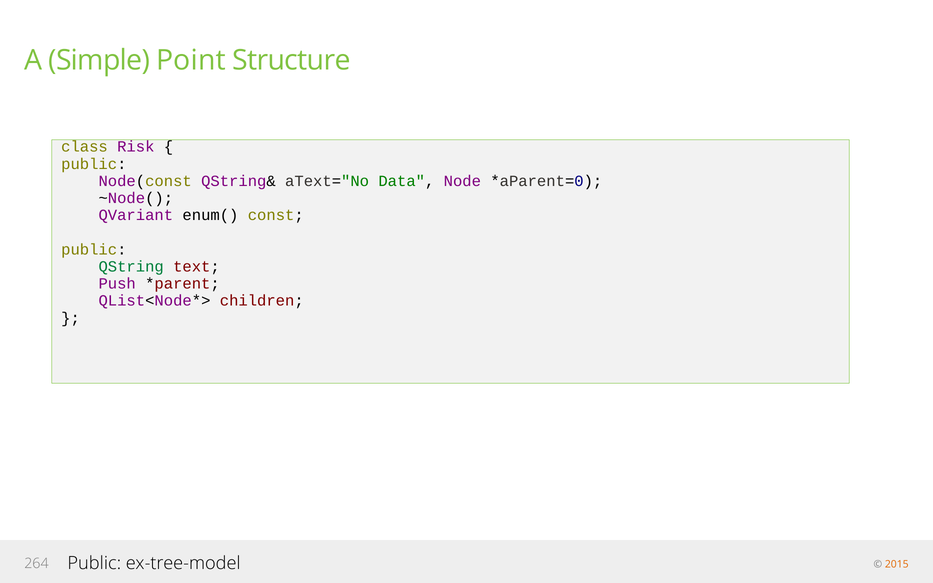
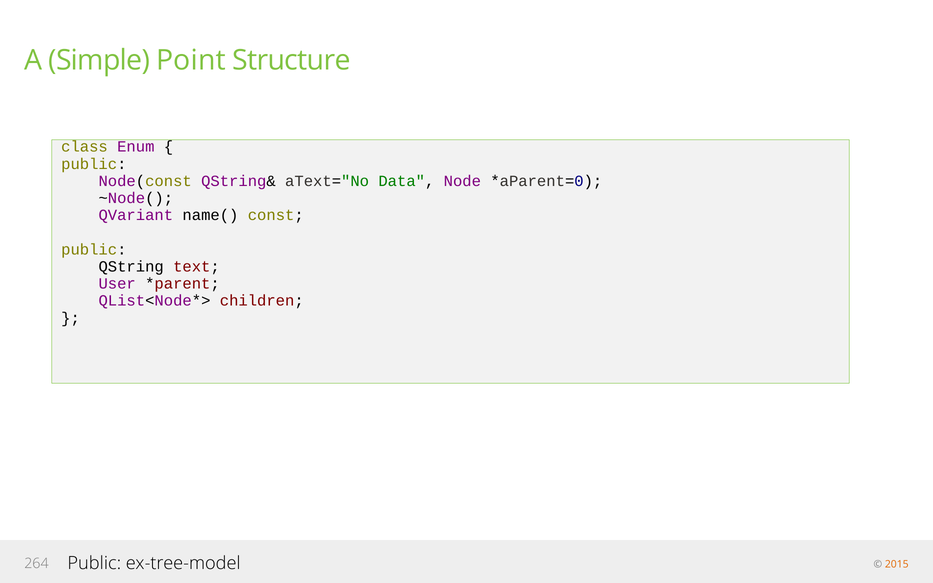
Risk: Risk -> Enum (136, 147)
enum(: enum( -> name( (210, 215)
QString colour: green -> black (131, 267)
Push: Push -> User (117, 284)
